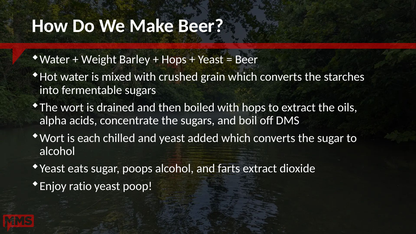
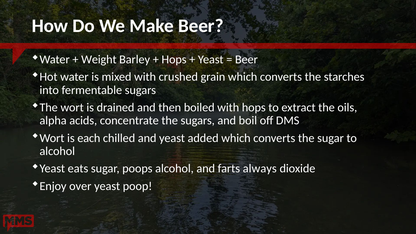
farts extract: extract -> always (260, 169)
ratio: ratio -> over (80, 186)
